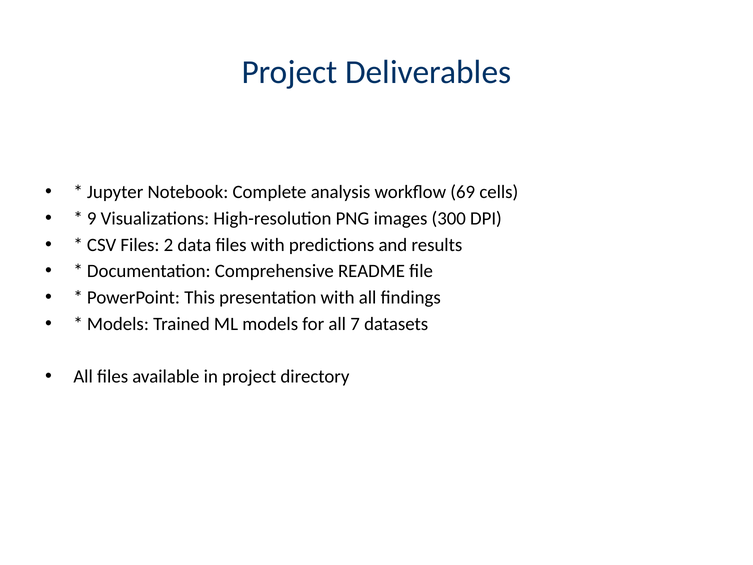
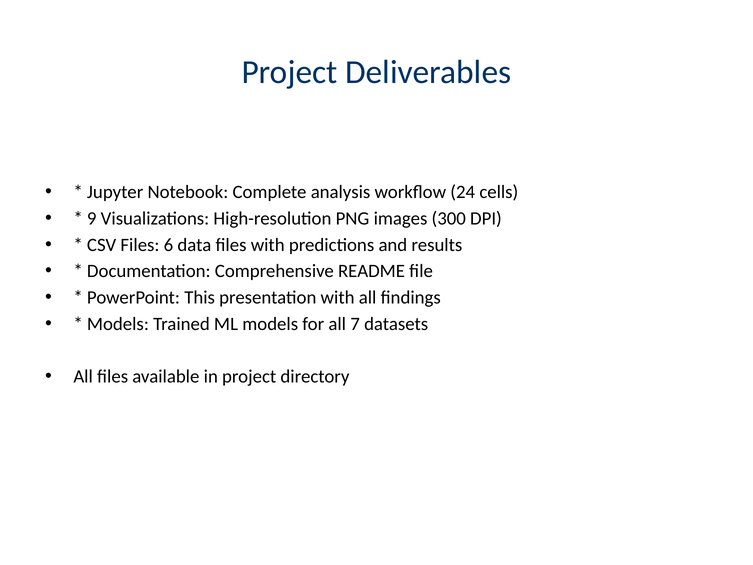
69: 69 -> 24 (463, 192)
2: 2 -> 6 (168, 245)
